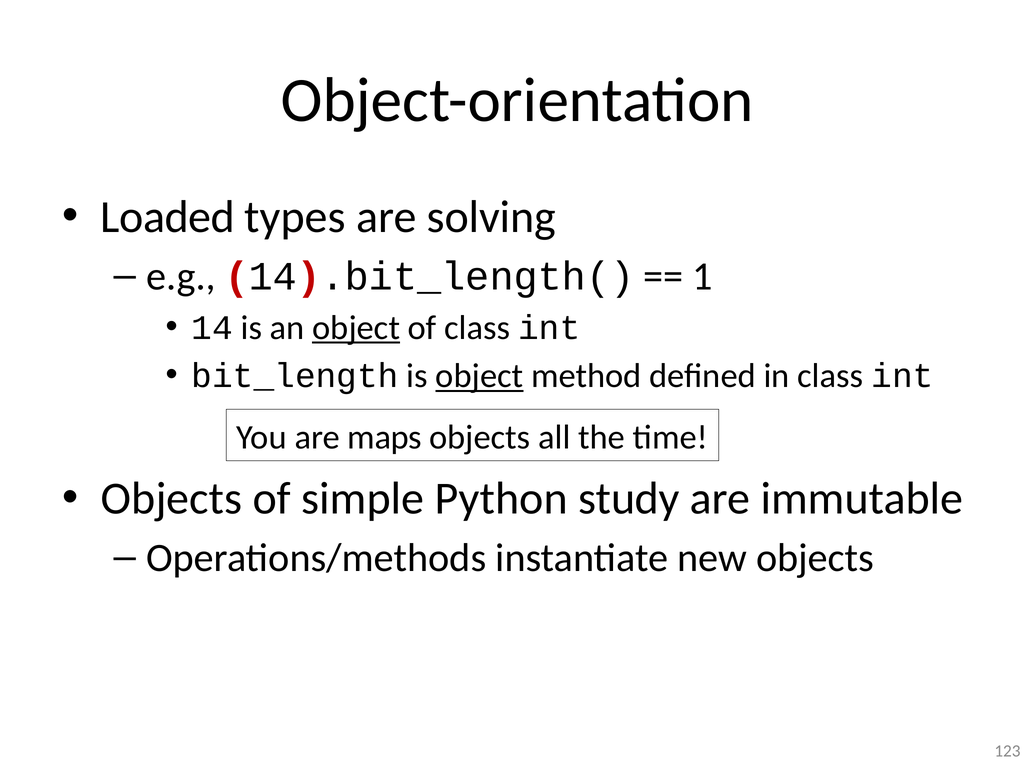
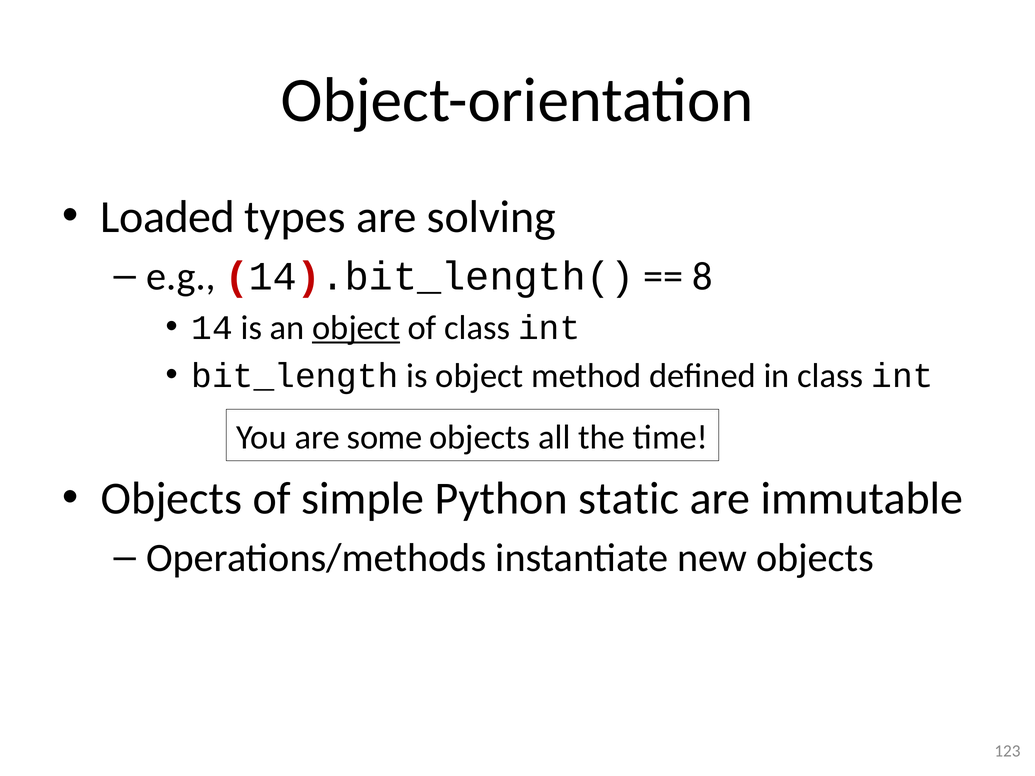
1: 1 -> 8 (703, 277)
object underline: present -> none (479, 376)
maps: maps -> some (385, 437)
study: study -> static (629, 499)
